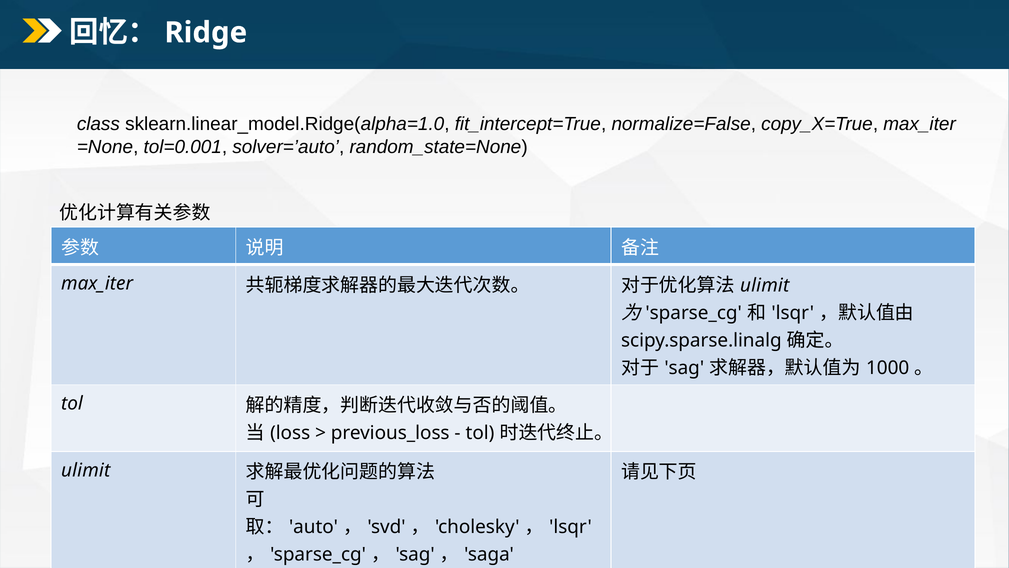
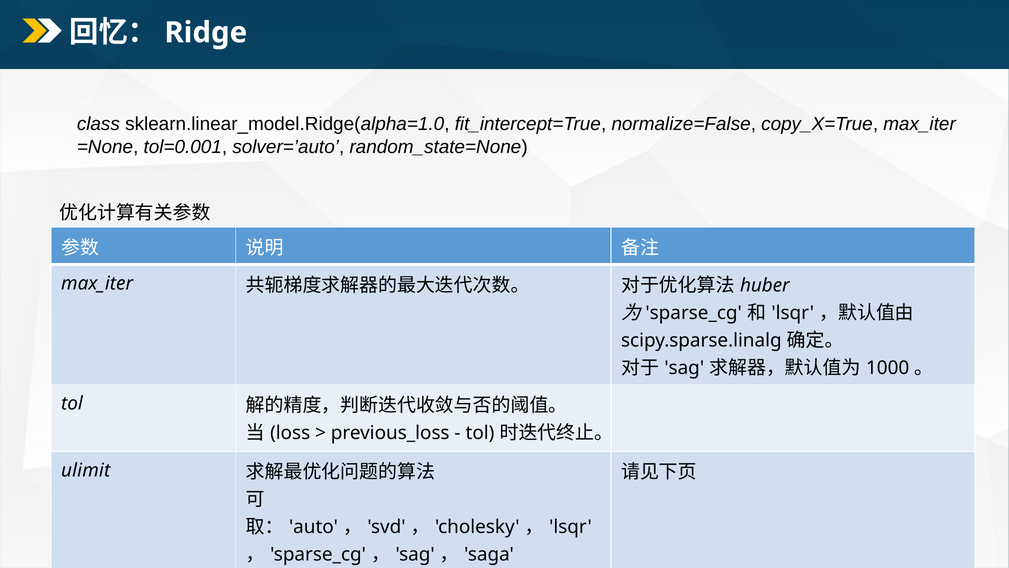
ulimit: ulimit -> huber (765, 285)
